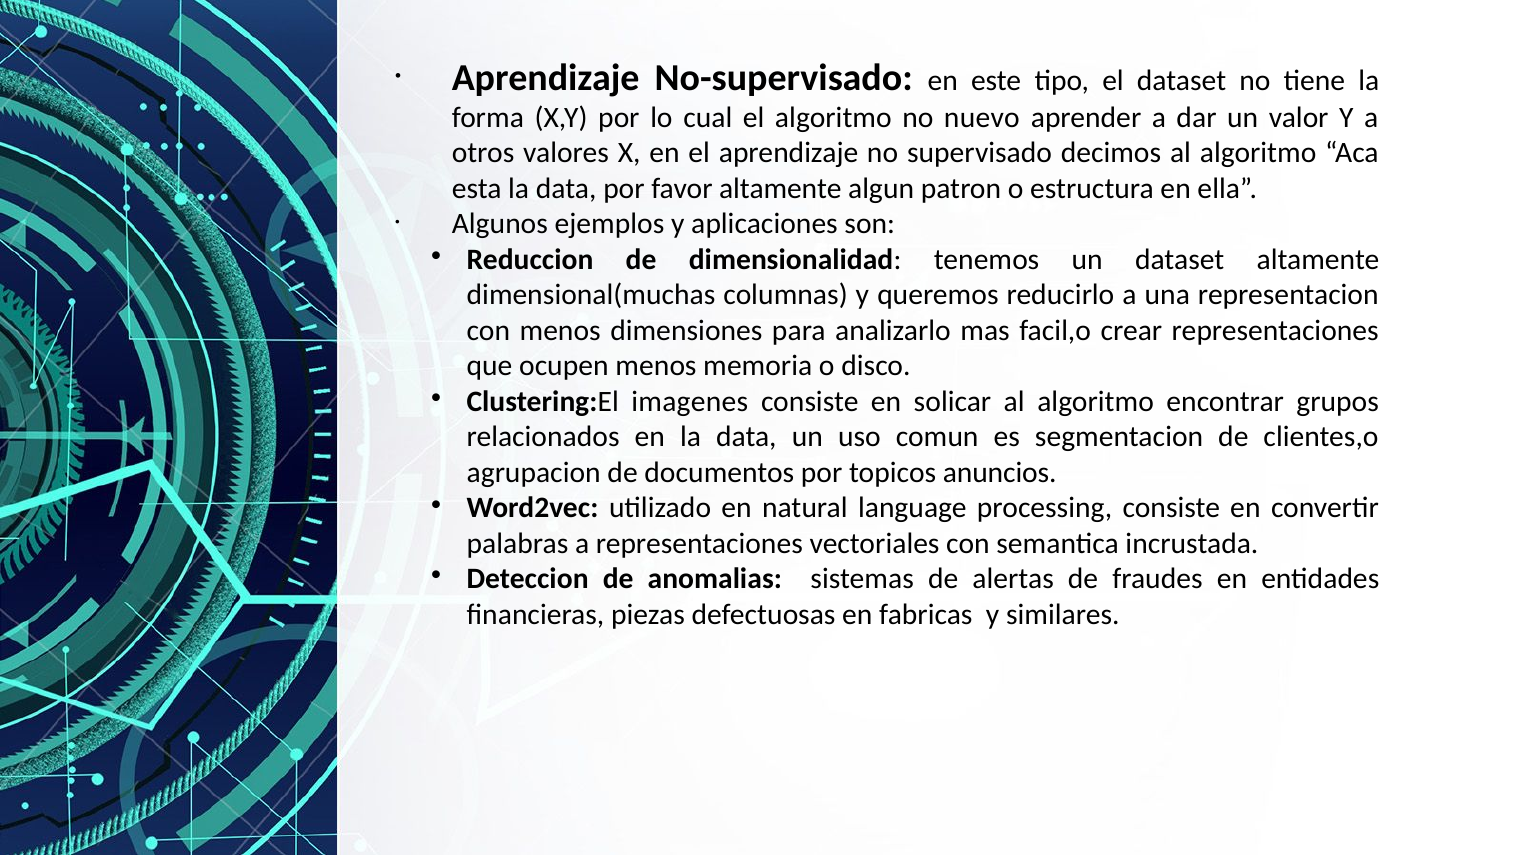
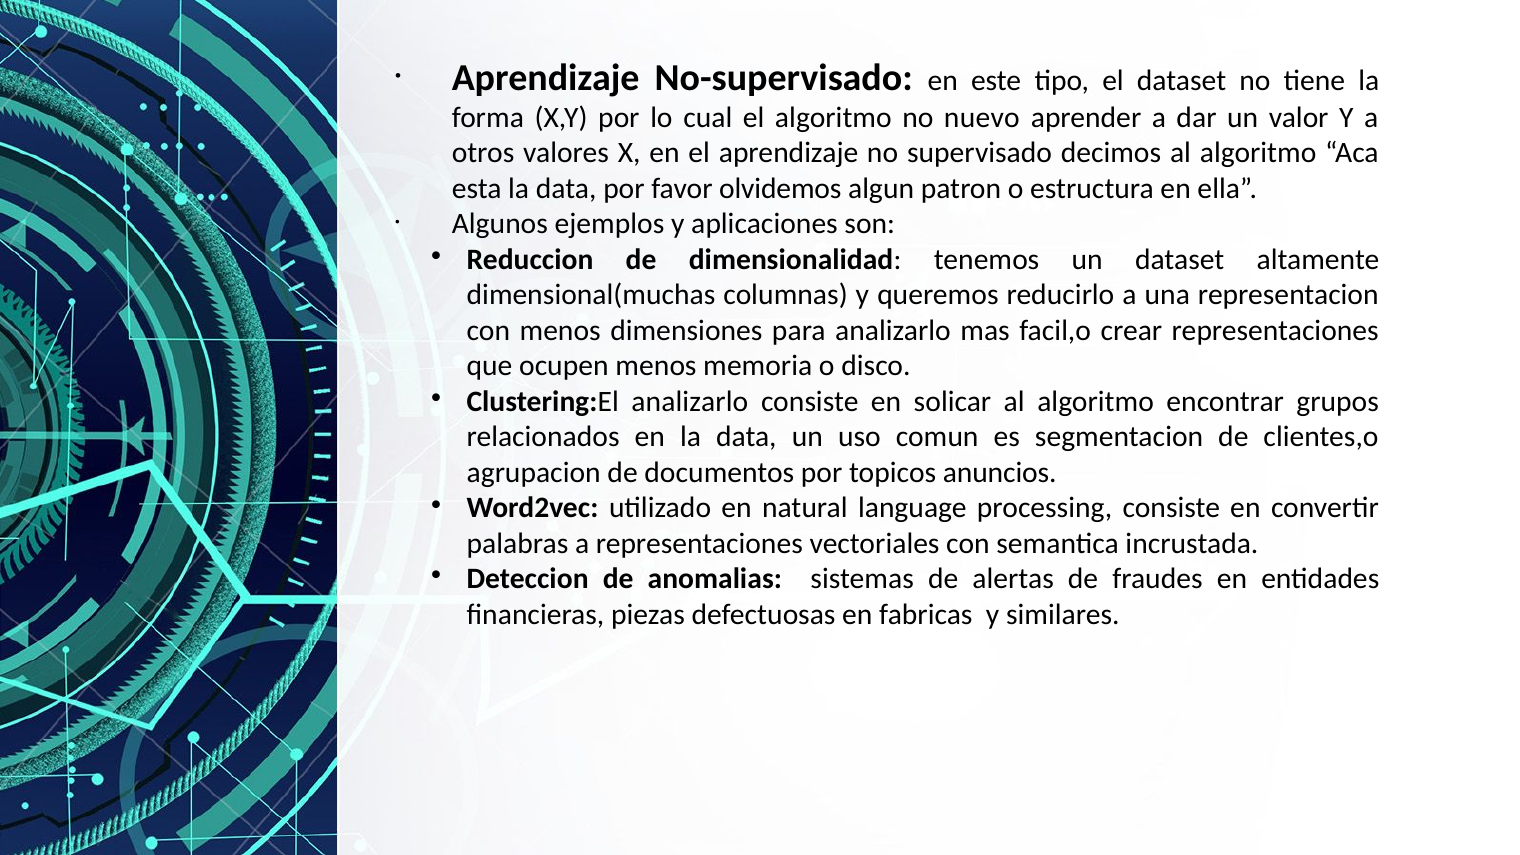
favor altamente: altamente -> olvidemos (780, 189)
Clustering:El imagenes: imagenes -> analizarlo (690, 402)
